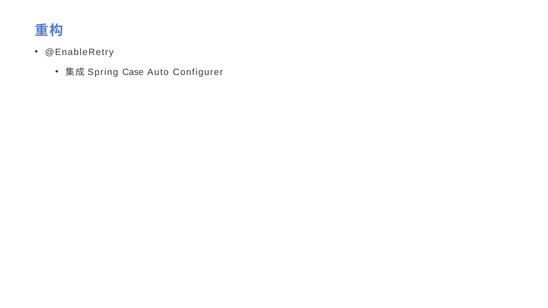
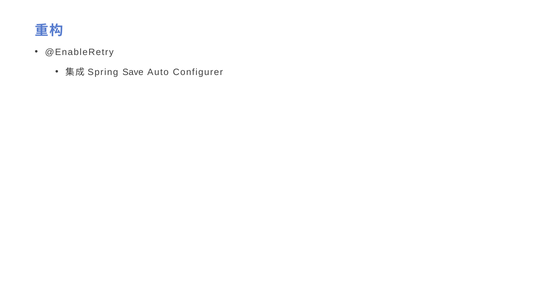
Case: Case -> Save (133, 72)
